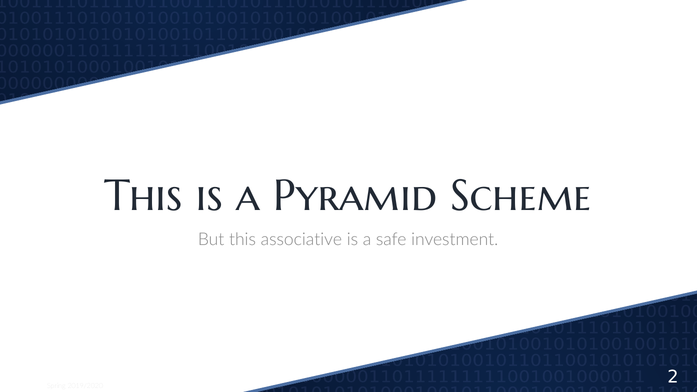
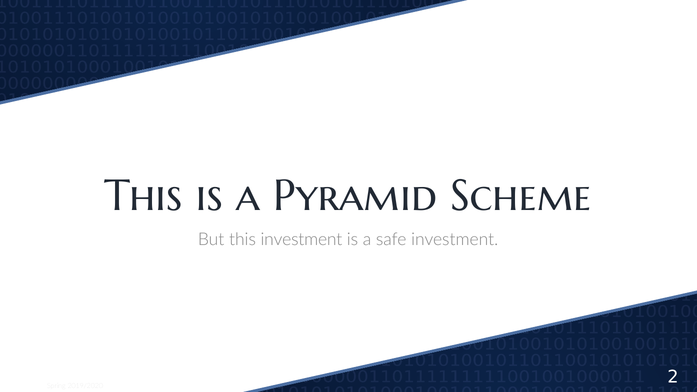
this associative: associative -> investment (301, 240)
